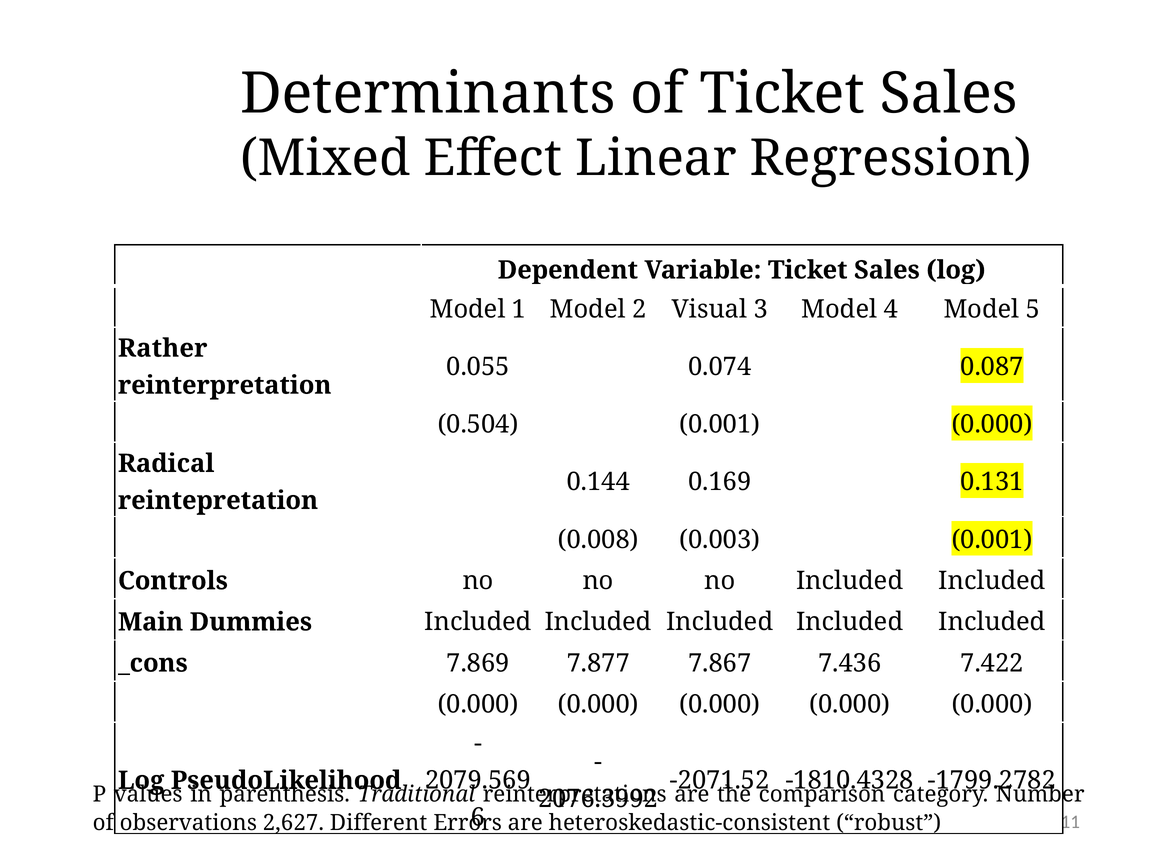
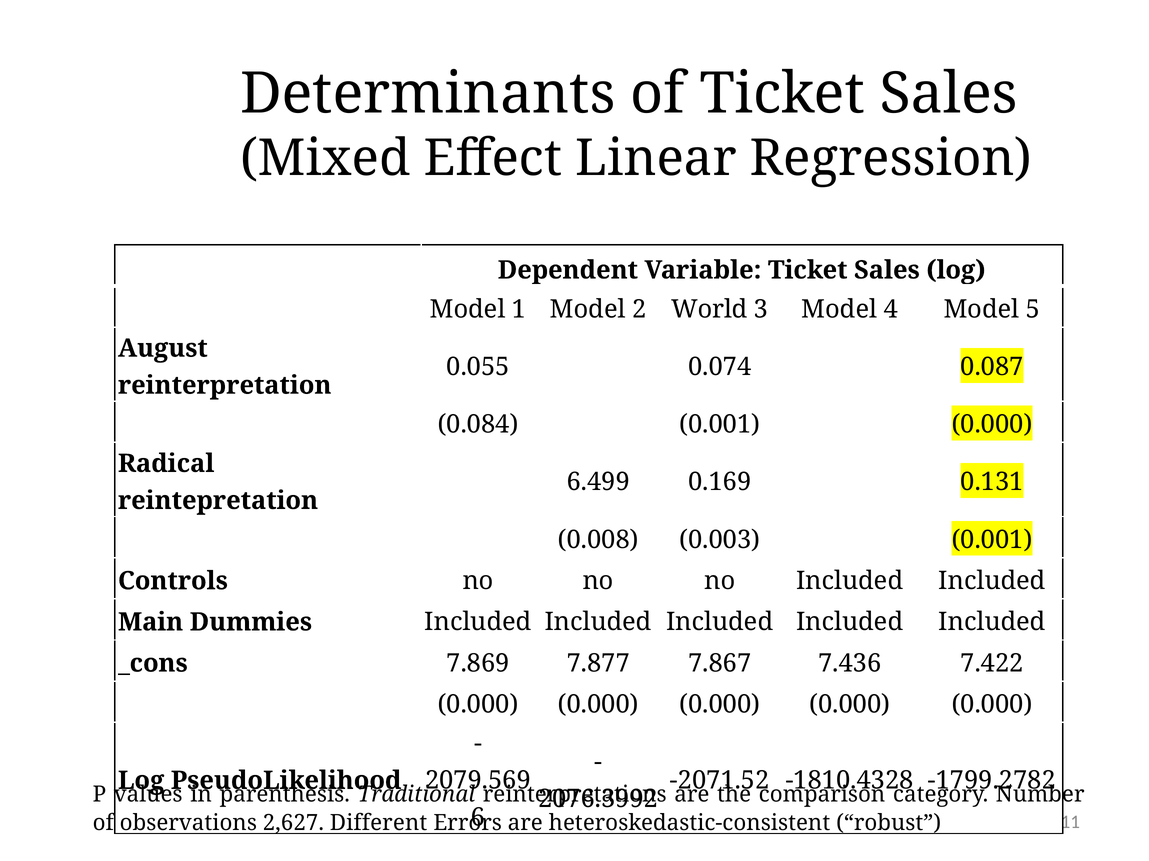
Visual: Visual -> World (709, 309)
Rather: Rather -> August (163, 349)
0.504: 0.504 -> 0.084 (478, 425)
0.144: 0.144 -> 6.499 (598, 482)
